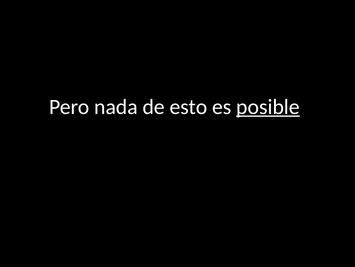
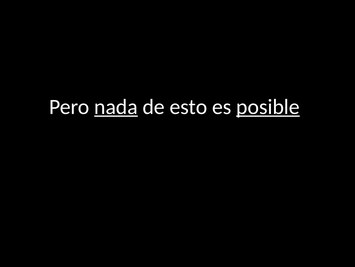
nada underline: none -> present (116, 107)
